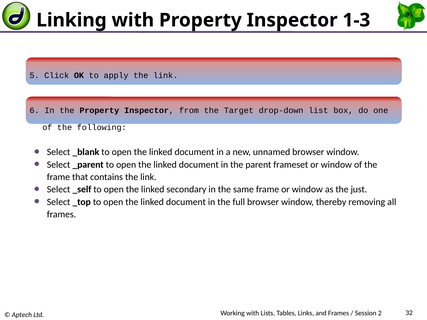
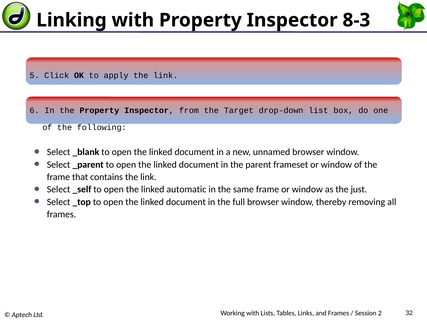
1-3: 1-3 -> 8-3 (356, 20)
secondary: secondary -> automatic (186, 190)
